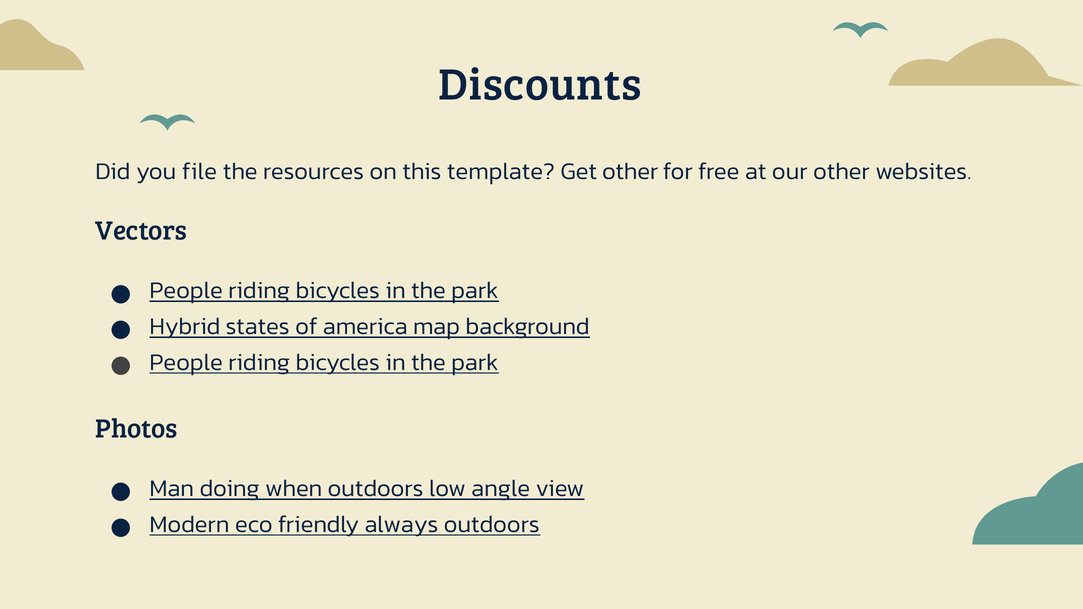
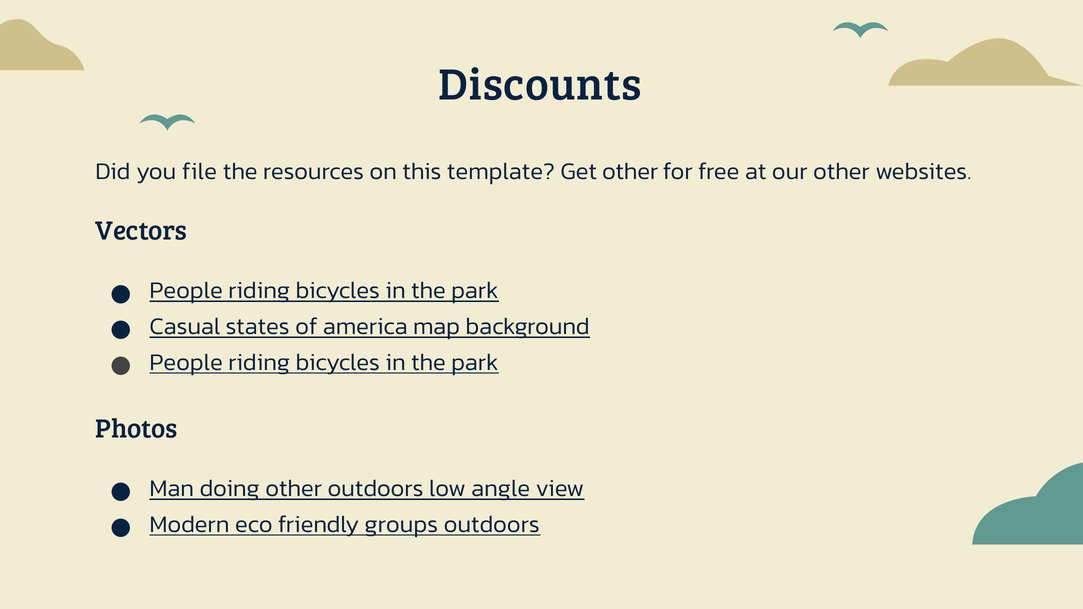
Hybrid: Hybrid -> Casual (185, 326)
doing when: when -> other (294, 488)
always: always -> groups (401, 524)
